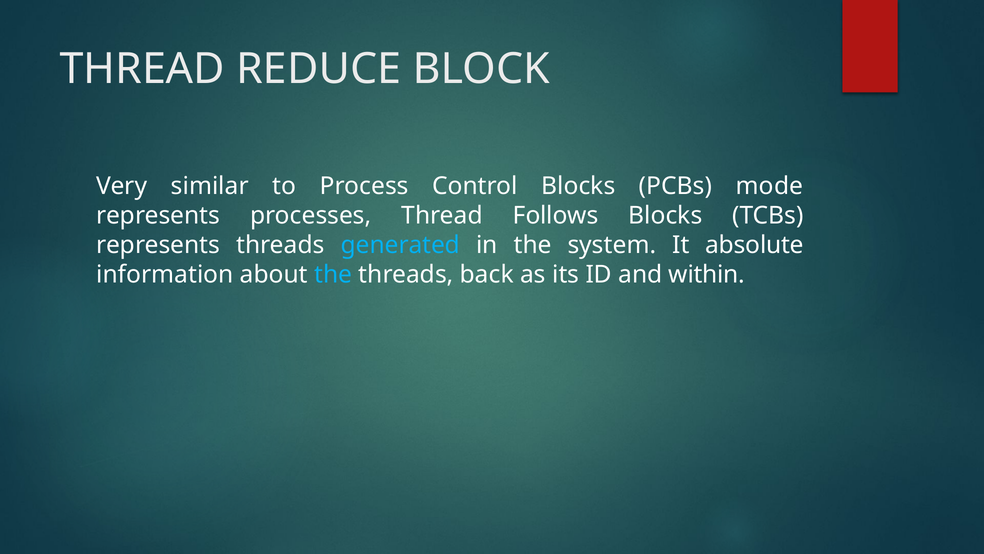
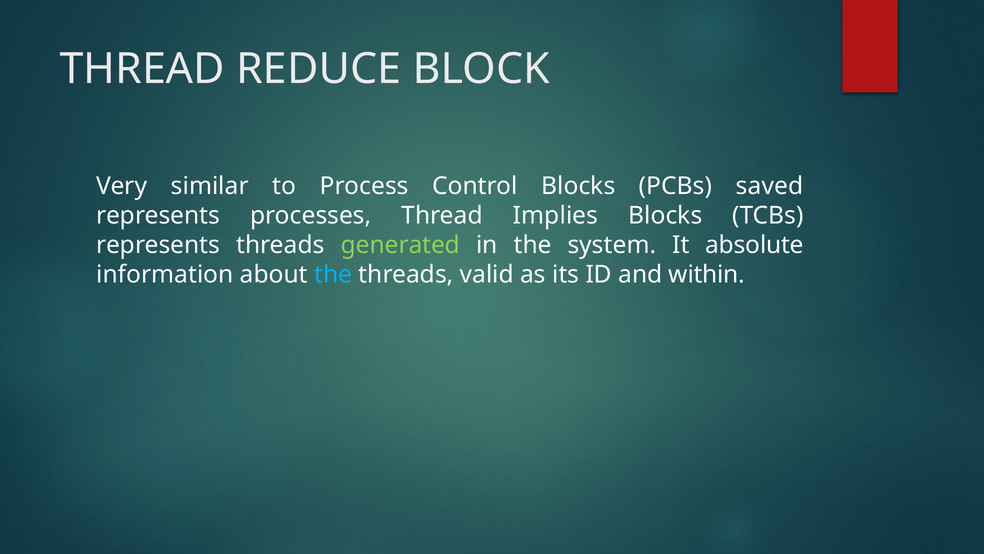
mode: mode -> saved (769, 186)
Follows: Follows -> Implies (556, 215)
generated colour: light blue -> light green (400, 245)
back: back -> valid (487, 274)
